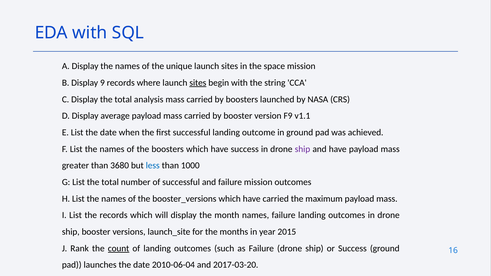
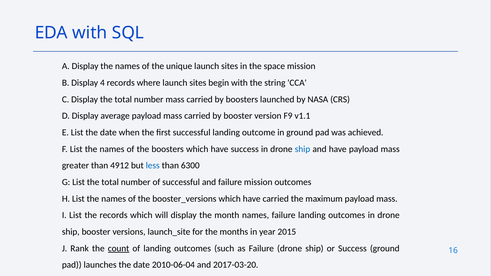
9: 9 -> 4 (102, 83)
sites underline: present -> none (198, 83)
Display the total analysis: analysis -> number (149, 99)
ship colour: purple -> blue (302, 149)
3680: 3680 -> 4912 (120, 166)
1000: 1000 -> 6300 (190, 166)
